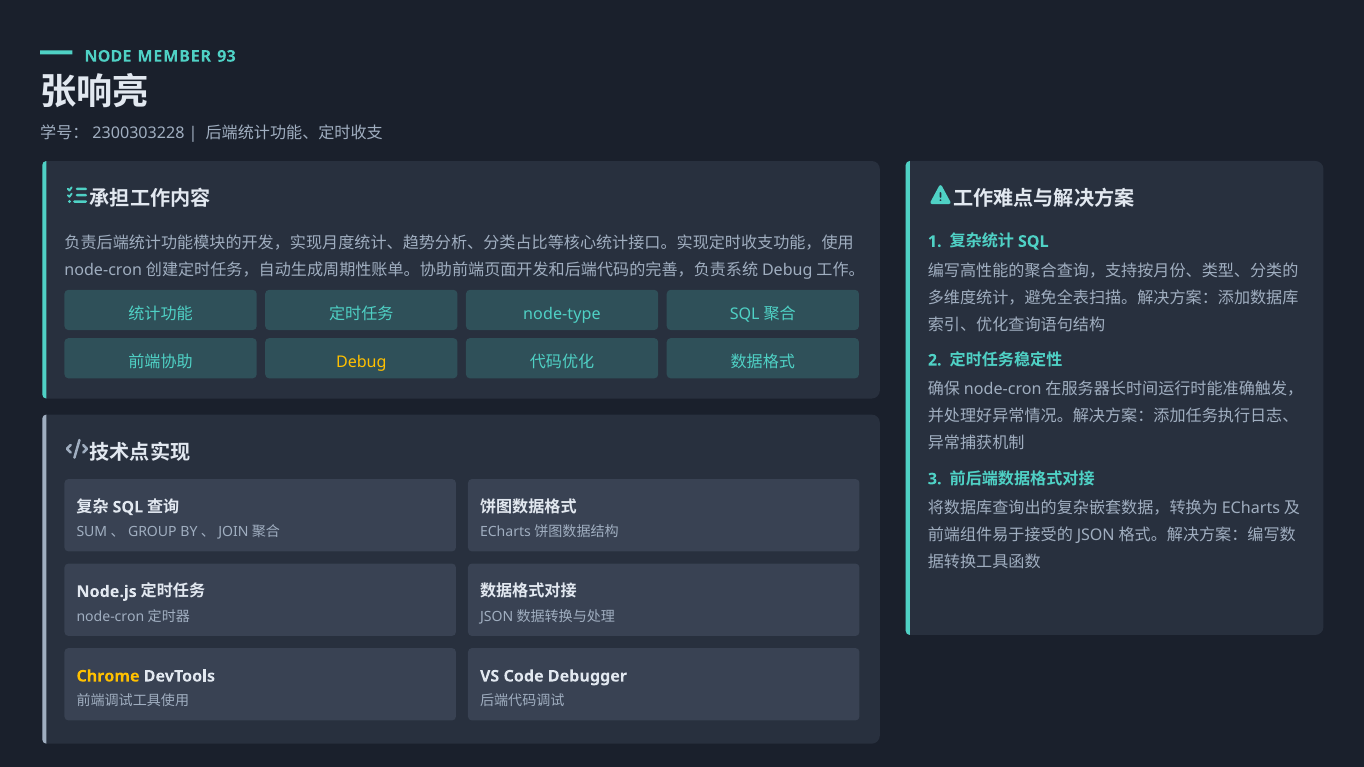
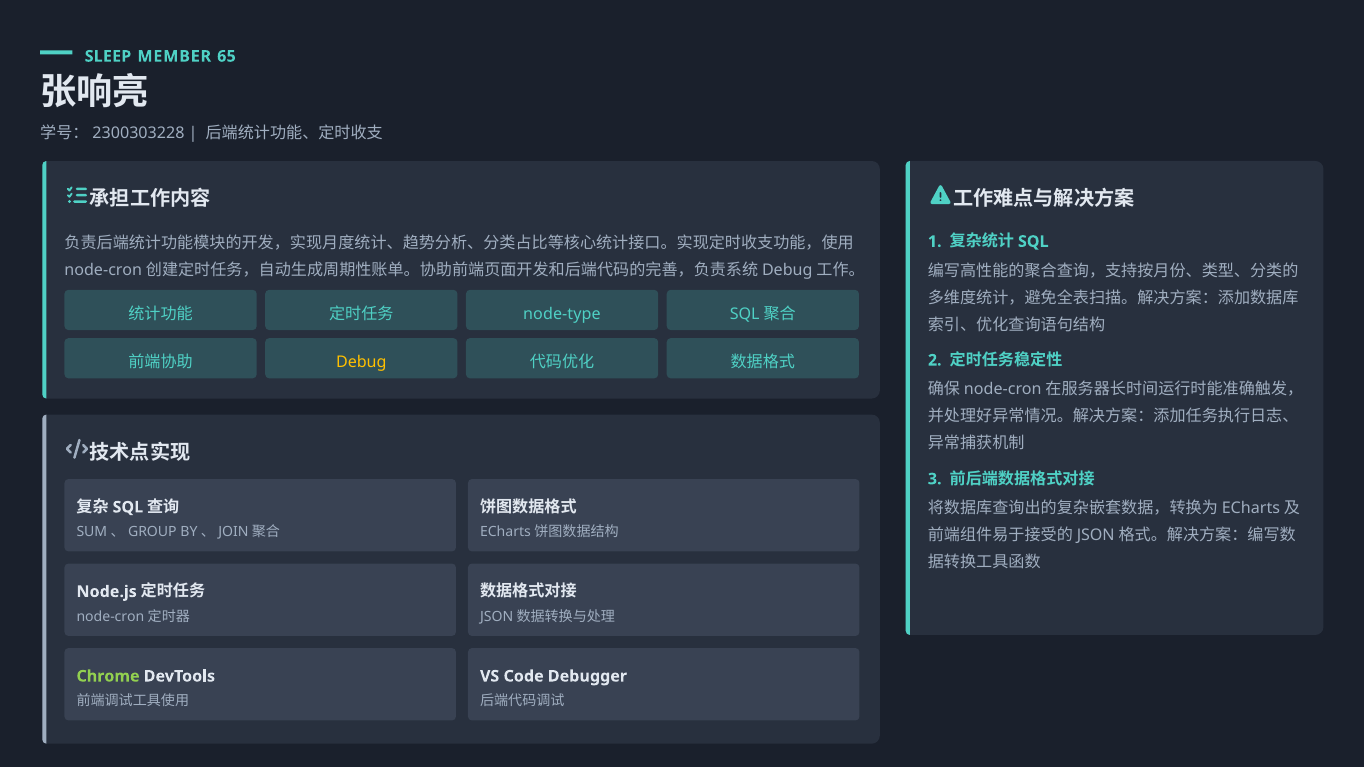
NODE: NODE -> SLEEP (108, 56)
93: 93 -> 65 (226, 56)
Chrome colour: yellow -> light green (108, 676)
